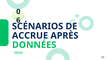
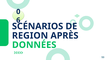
ACCRUE: ACCRUE -> REGION (30, 36)
